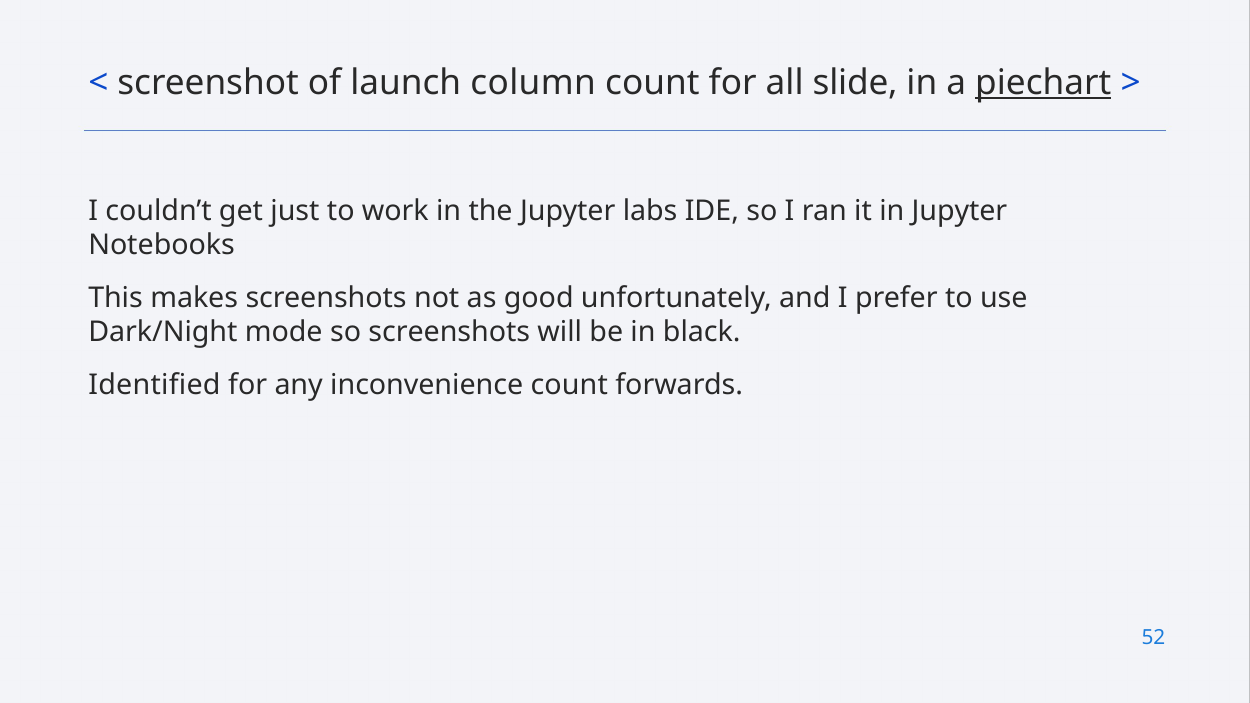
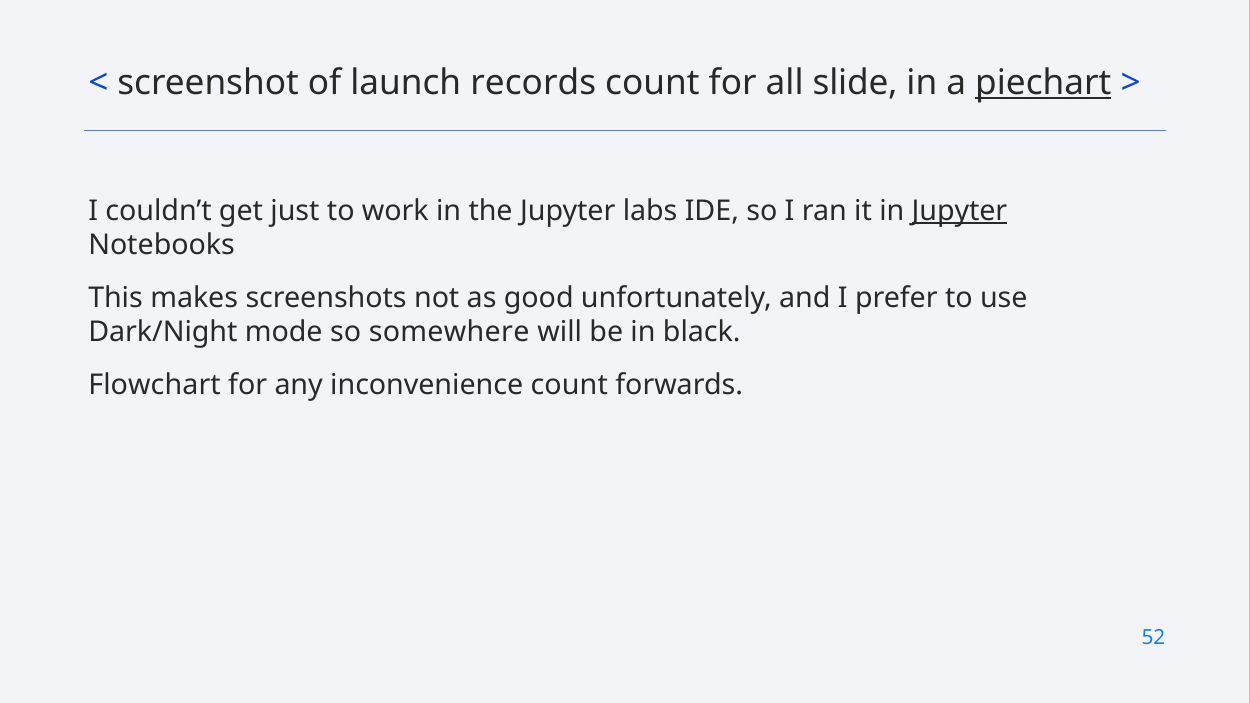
column: column -> records (533, 83)
Jupyter underline: none -> present (959, 211)
so screenshots: screenshots -> somewhere (449, 332)
Identified: Identified -> Flowchart (155, 385)
